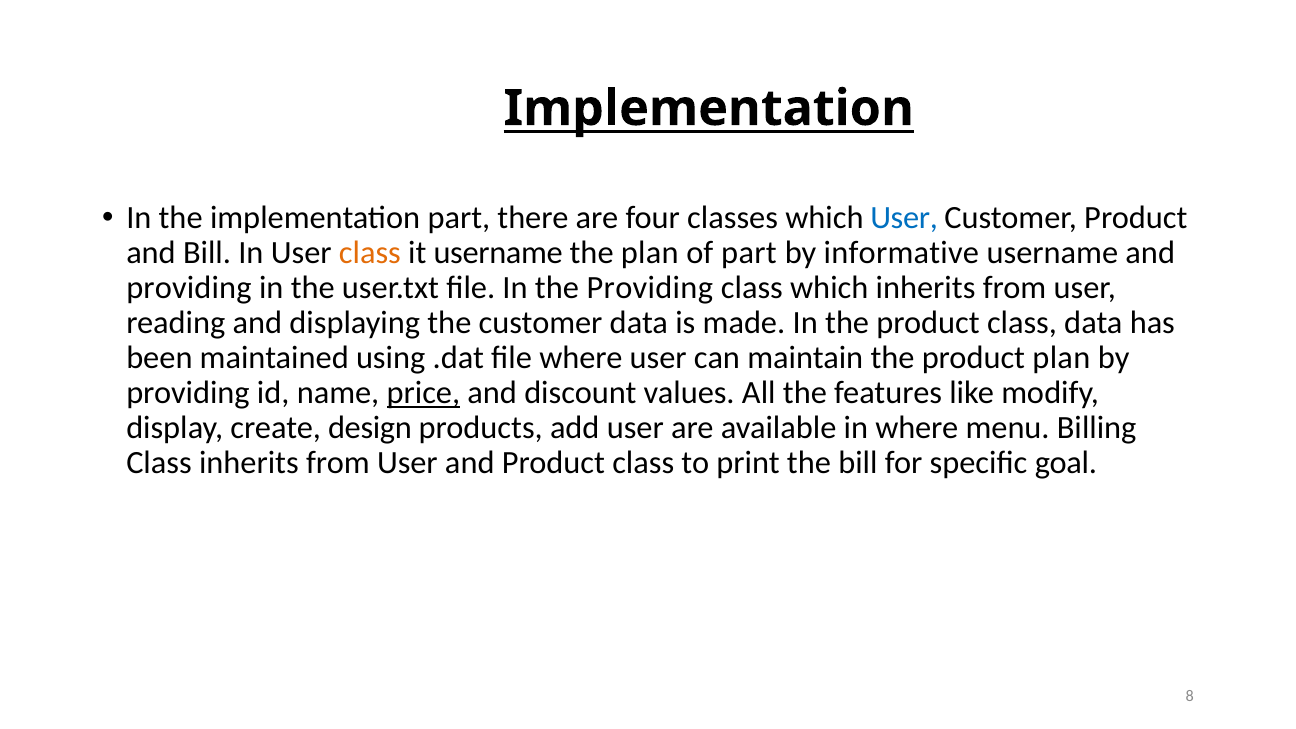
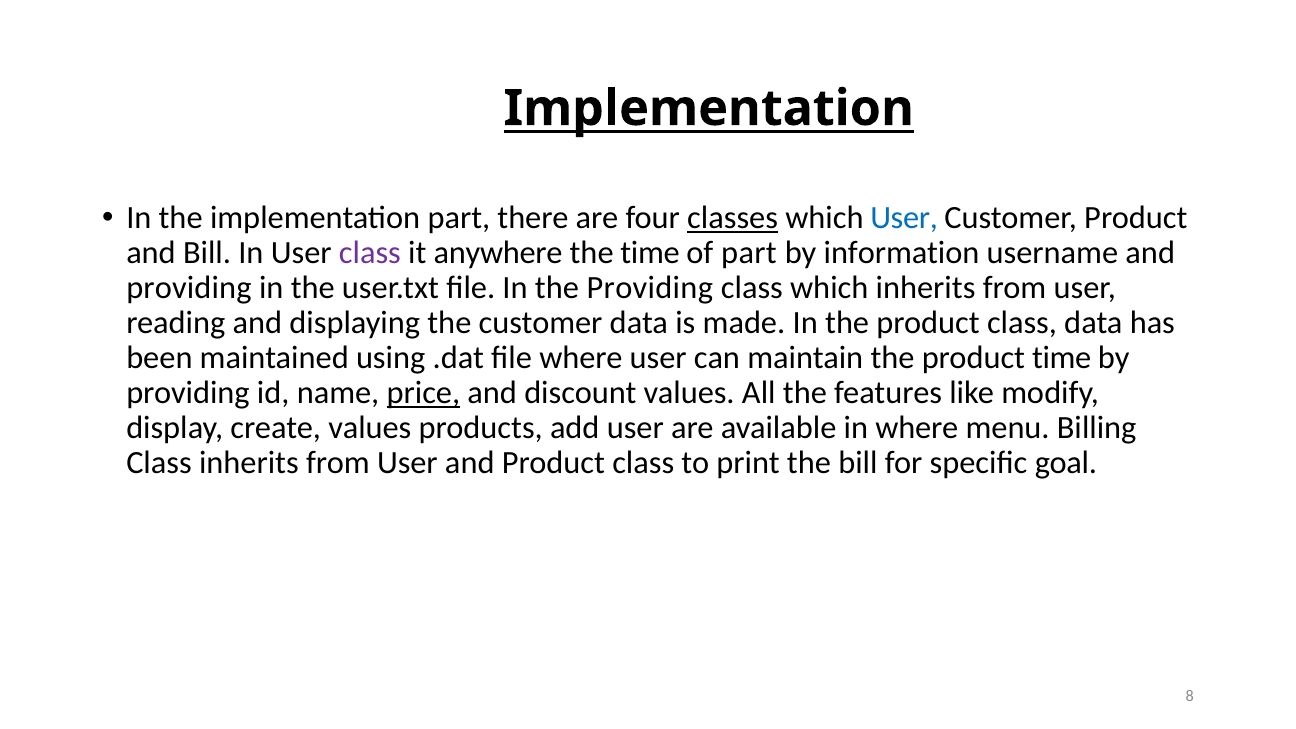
classes underline: none -> present (733, 218)
class colour: orange -> purple (370, 253)
it username: username -> anywhere (498, 253)
the plan: plan -> time (650, 253)
informative: informative -> information (902, 253)
product plan: plan -> time (1062, 358)
create design: design -> values (370, 428)
